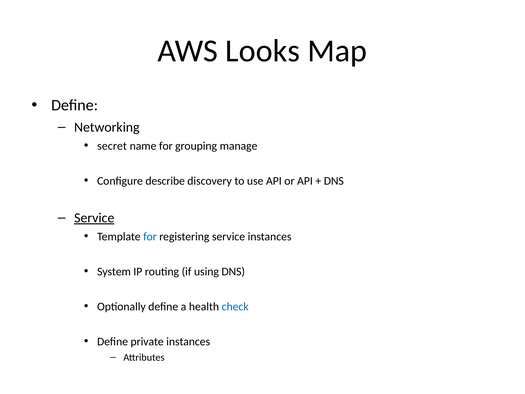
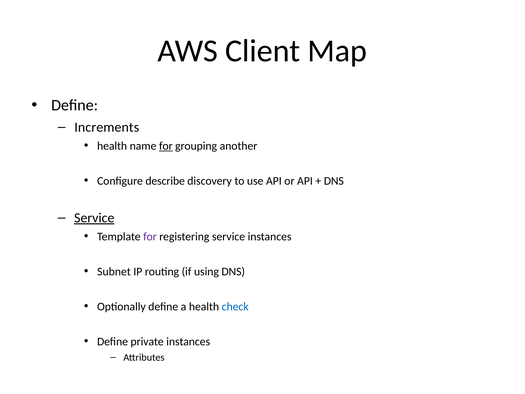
Looks: Looks -> Client (263, 51)
Networking: Networking -> Increments (107, 127)
secret: secret -> health (112, 146)
for underline: none -> present (166, 146)
manage: manage -> another (239, 146)
for colour: blue -> purple (150, 236)
System: System -> Subnet (114, 271)
